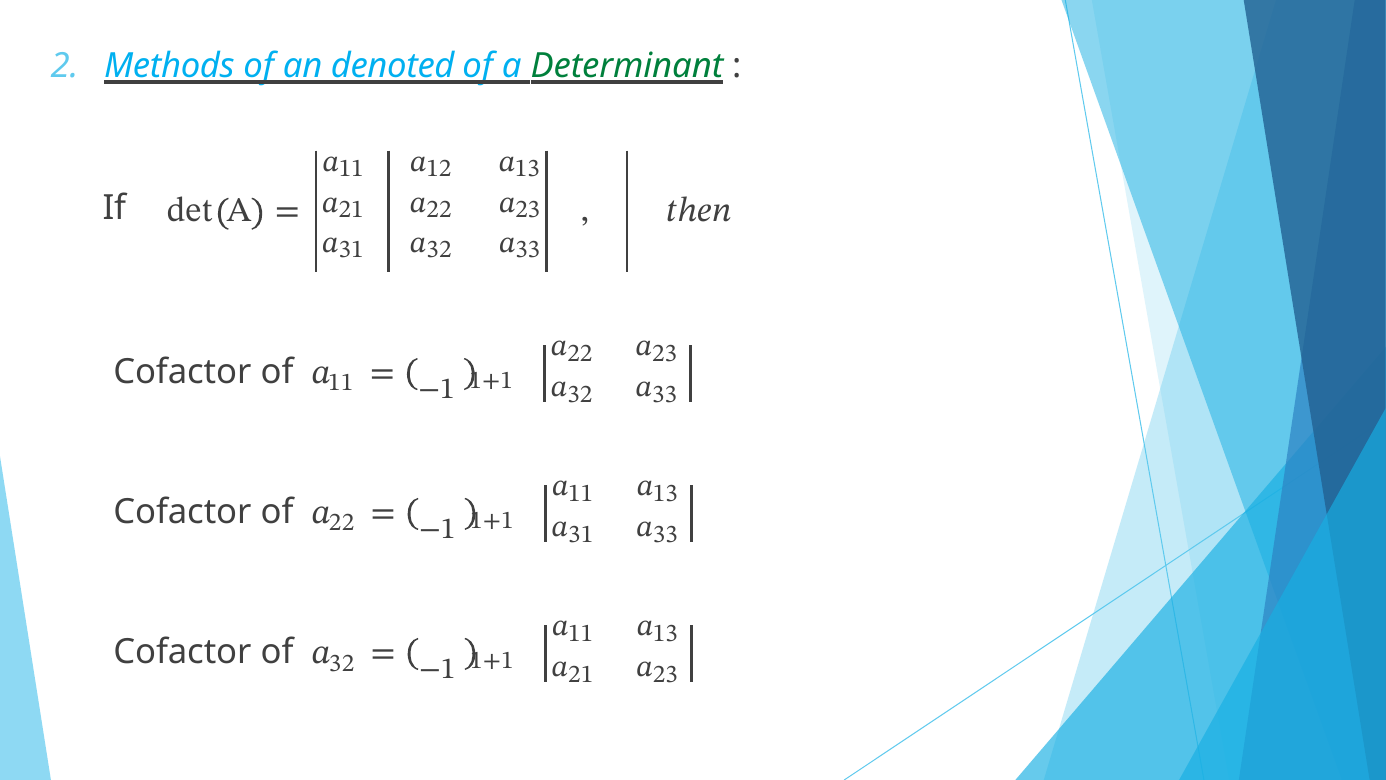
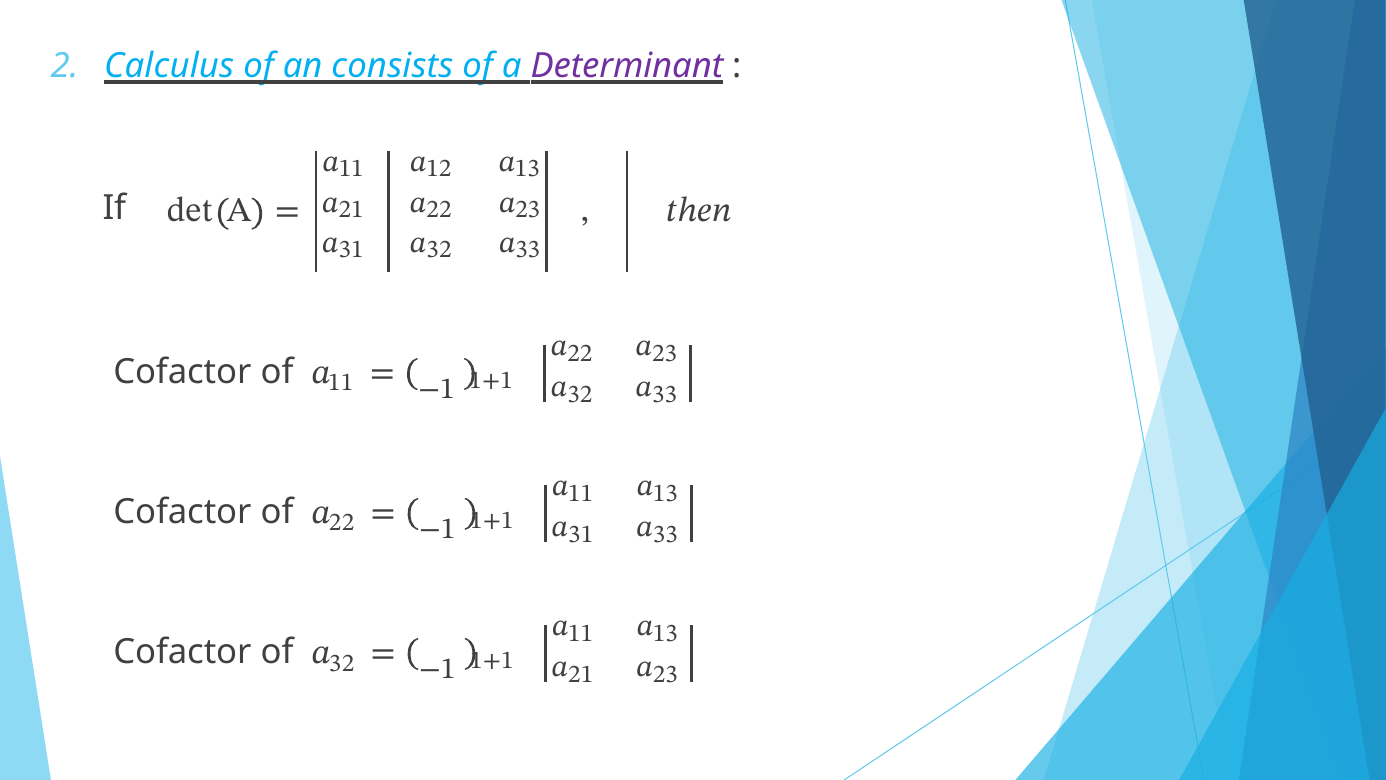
Methods: Methods -> Calculus (169, 66)
denoted: denoted -> consists (392, 66)
Determinant colour: green -> purple (627, 66)
